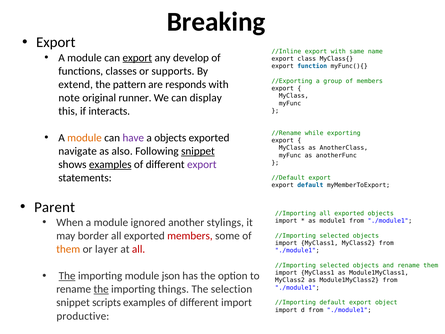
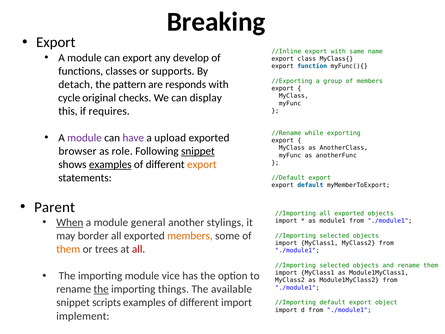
export underline: present -> none (137, 58)
extend: extend -> detach (76, 84)
note: note -> cycle (69, 98)
runner: runner -> checks (135, 98)
interacts: interacts -> requires (109, 111)
module colour: orange -> purple (84, 138)
a objects: objects -> upload (170, 138)
navigate: navigate -> browser (78, 151)
also: also -> role (122, 151)
export colour: purple -> orange (202, 164)
When underline: none -> present (70, 222)
ignored: ignored -> general (148, 222)
members colour: red -> orange (190, 236)
layer: layer -> trees (106, 249)
The underline: present -> none (67, 276)
json: json -> vice (171, 276)
selection: selection -> available (232, 289)
productive: productive -> implement (83, 316)
